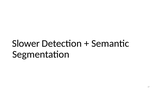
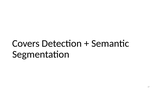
Slower: Slower -> Covers (26, 44)
